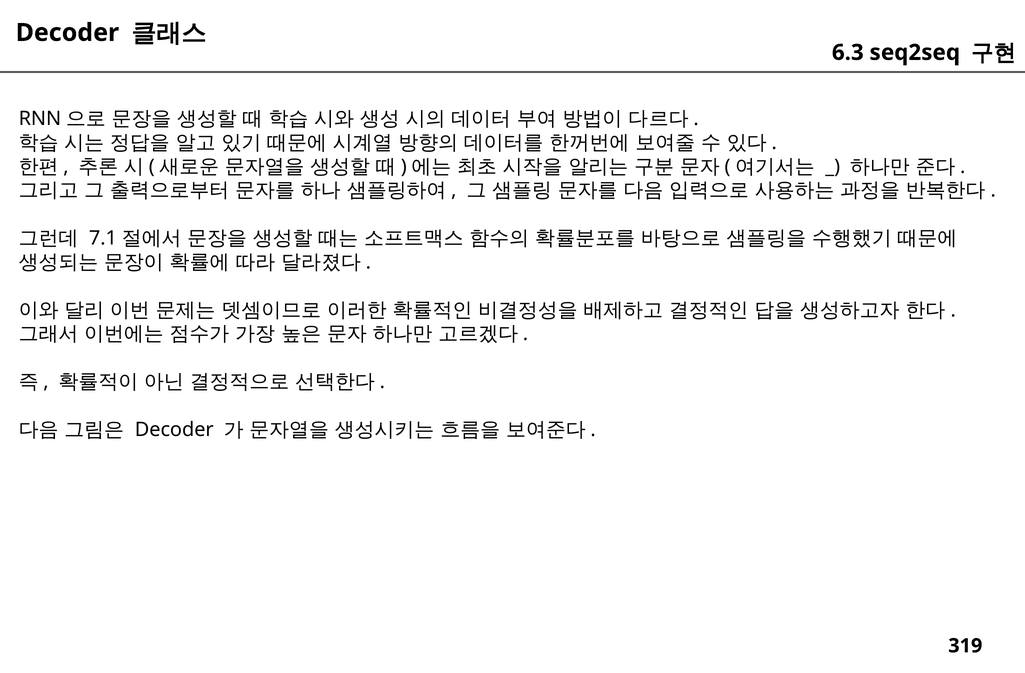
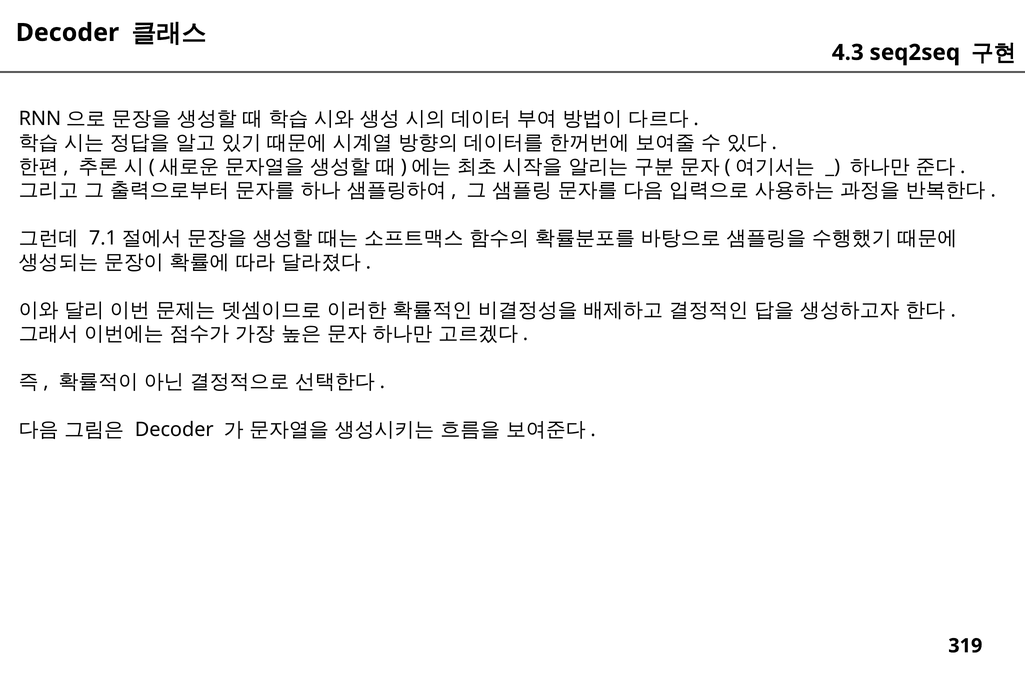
6.3: 6.3 -> 4.3 (848, 53)
